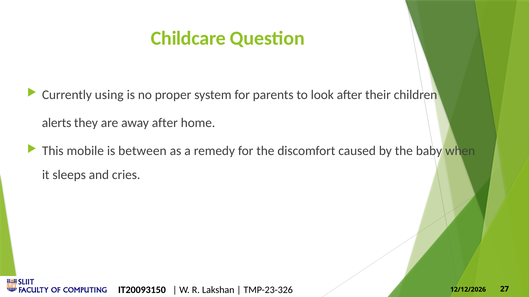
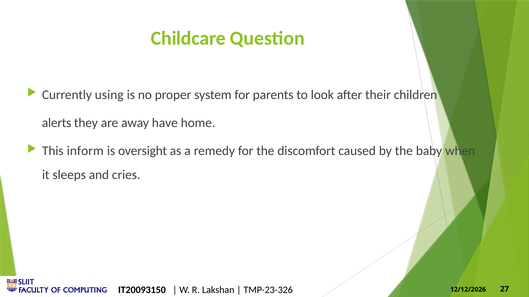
away after: after -> have (165, 123)
mobile: mobile -> inform (85, 151)
between: between -> oversight (143, 151)
